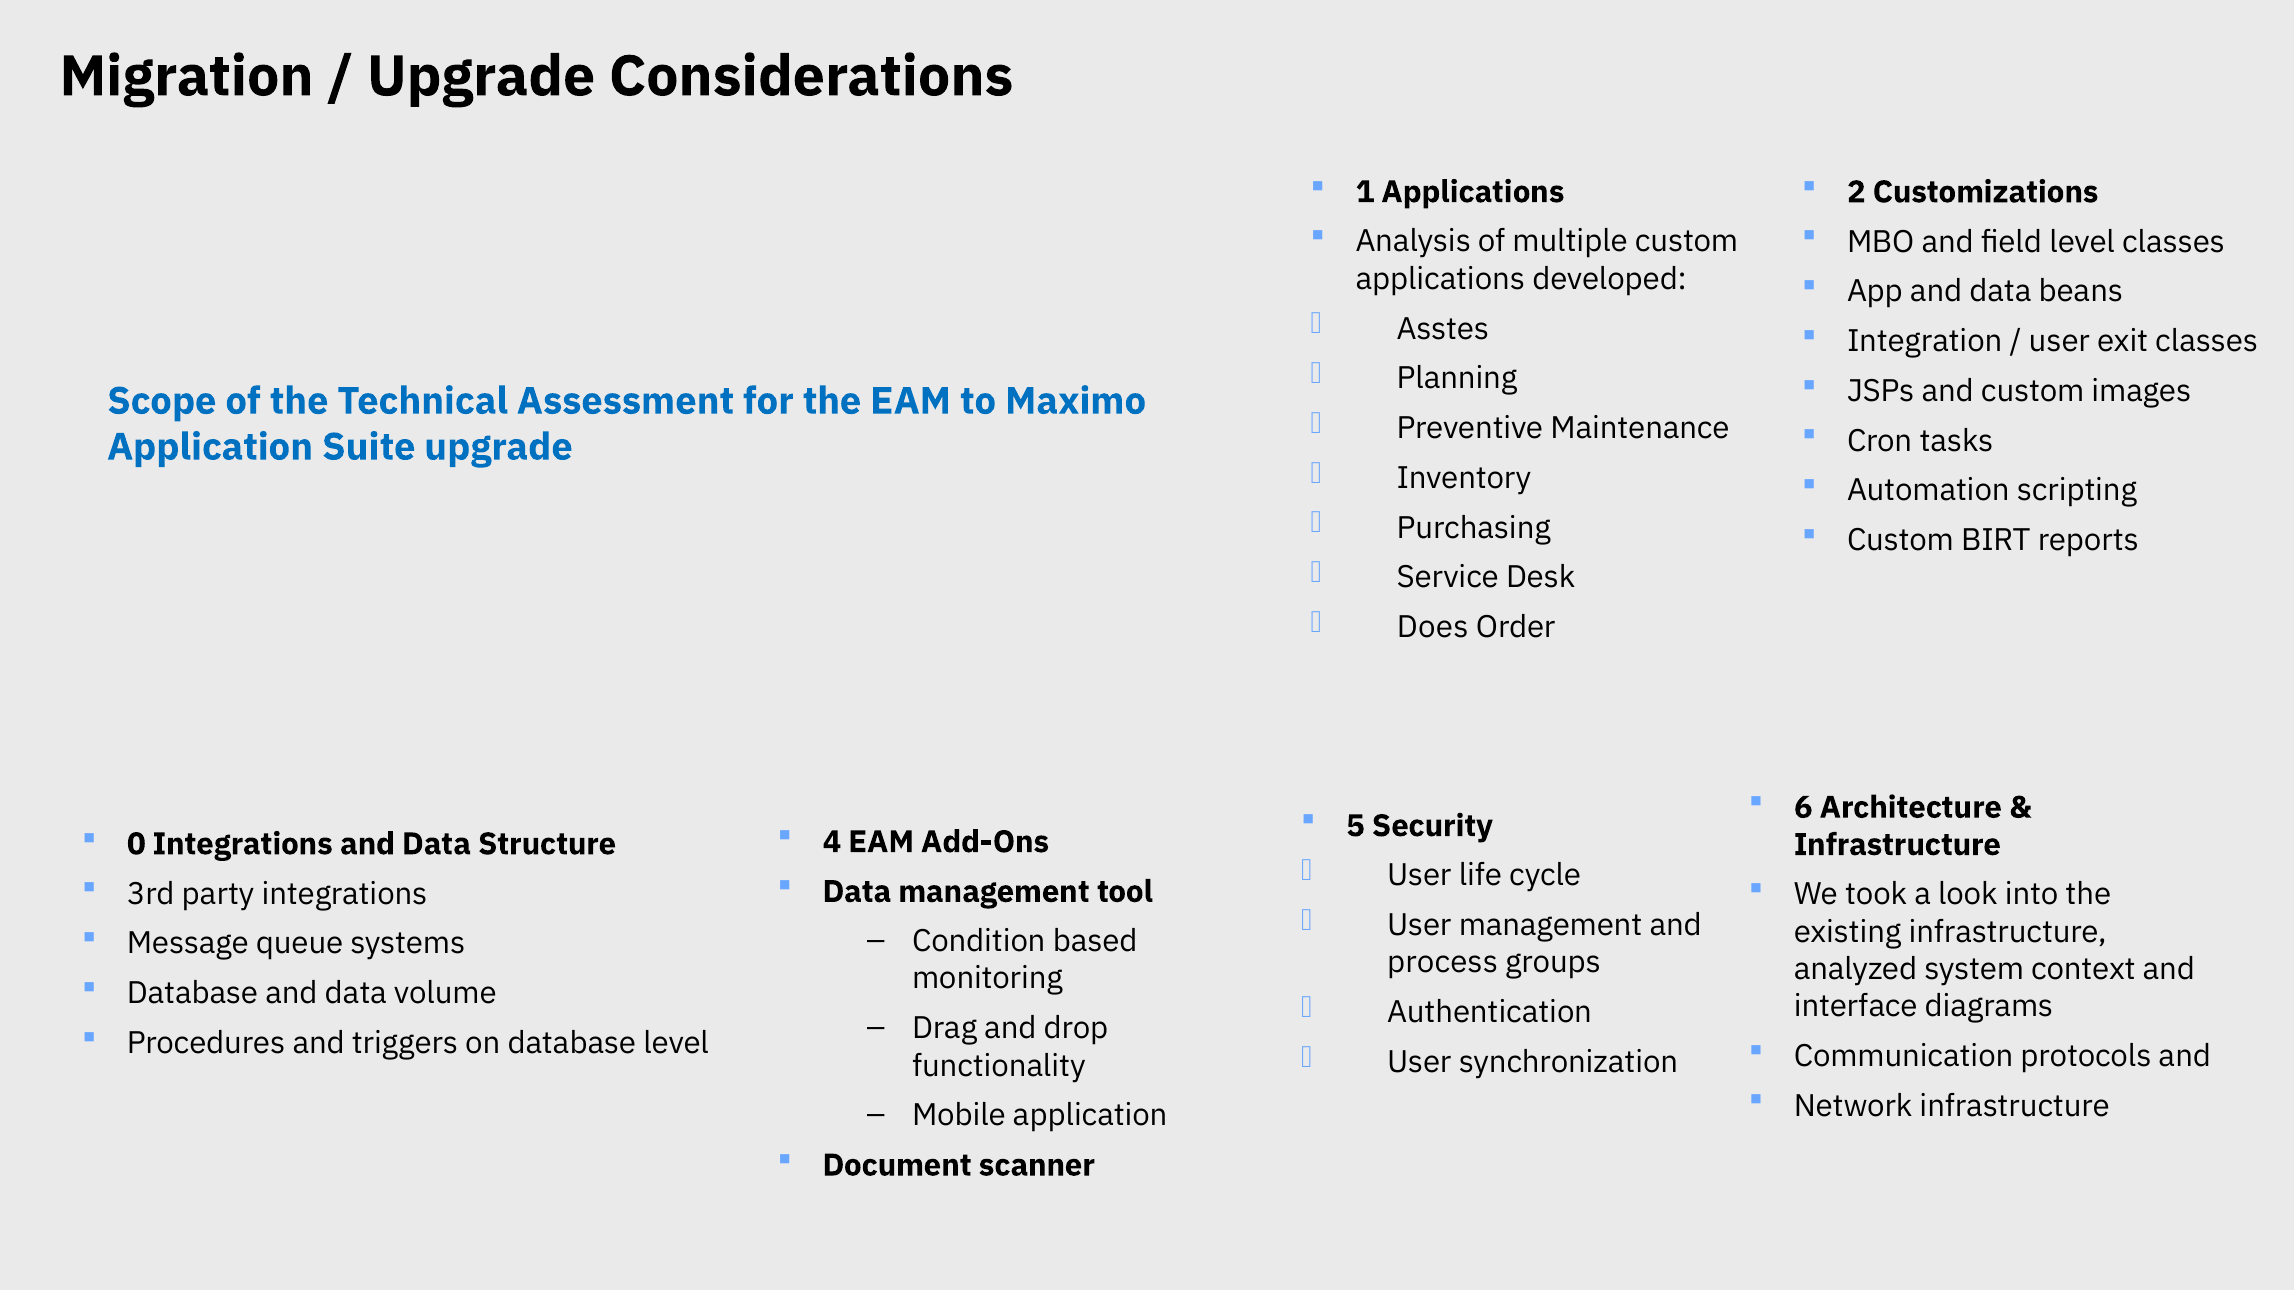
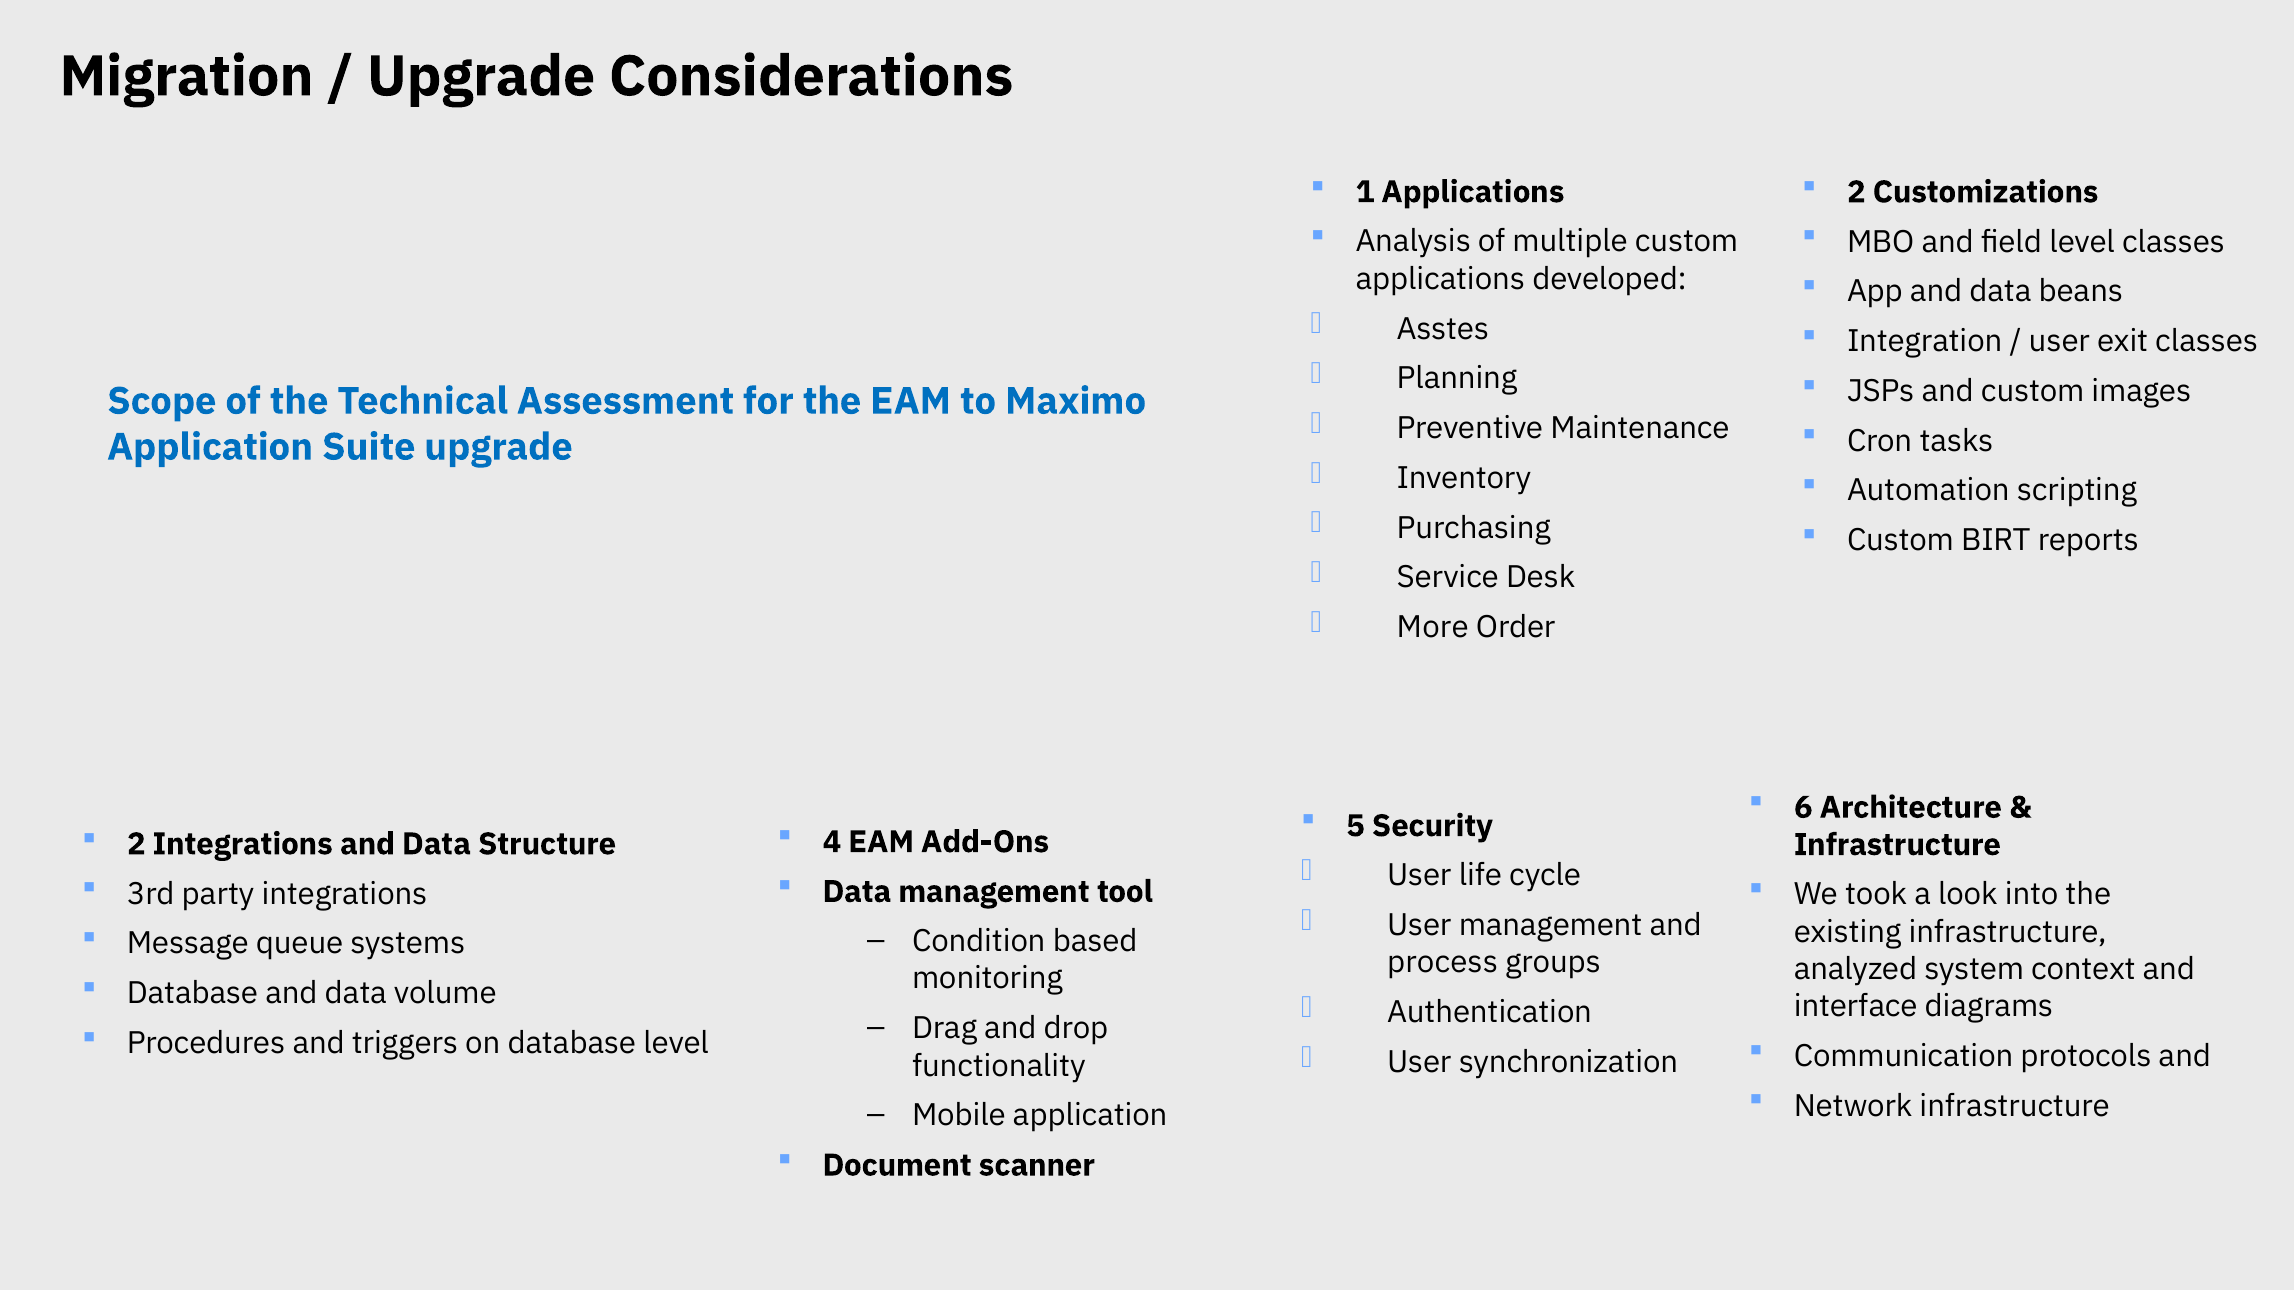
Does: Does -> More (1433, 627)
0: 0 -> 2 (136, 844)
